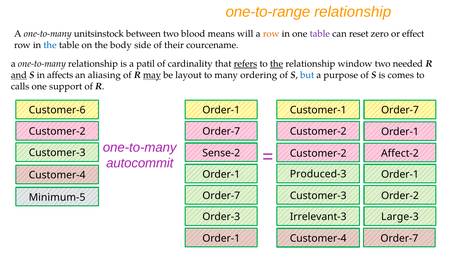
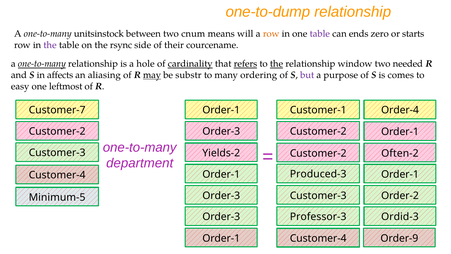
one-to-range: one-to-range -> one-to-dump (268, 12)
blood: blood -> cnum (193, 34)
reset: reset -> ends (359, 34)
effect: effect -> starts (413, 34)
the colour: blue -> purple (50, 45)
body: body -> rsync (121, 45)
one-to-many underline: none -> present (42, 64)
patil: patil -> hole (146, 64)
cardinality underline: none -> present (190, 64)
and underline: present -> none (19, 75)
layout: layout -> substr (188, 75)
but colour: blue -> purple (307, 75)
calls: calls -> easy (20, 86)
support: support -> leftmost (66, 86)
Customer-6: Customer-6 -> Customer-7 (57, 110)
Customer-1 Order-7: Order-7 -> Order-4 (400, 110)
Customer-2 Order-7: Order-7 -> Order-3 (221, 131)
Sense-2: Sense-2 -> Yields-2 (221, 153)
Affect-2: Affect-2 -> Often-2 (400, 153)
autocommit: autocommit -> department (140, 163)
Order-7: Order-7 -> Order-3 (221, 195)
Irrelevant-3: Irrelevant-3 -> Professor-3 (318, 217)
Large-3: Large-3 -> Ordid-3 (400, 217)
Customer-4 Order-7: Order-7 -> Order-9 (399, 238)
